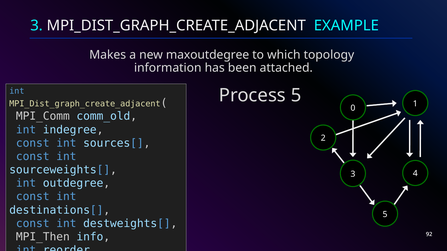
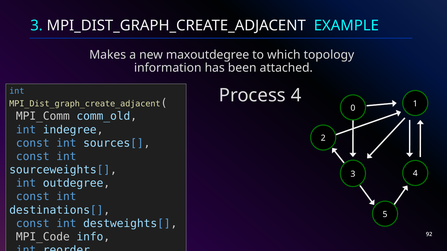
Process 5: 5 -> 4 (296, 96)
MPI_Then: MPI_Then -> MPI_Code (43, 237)
